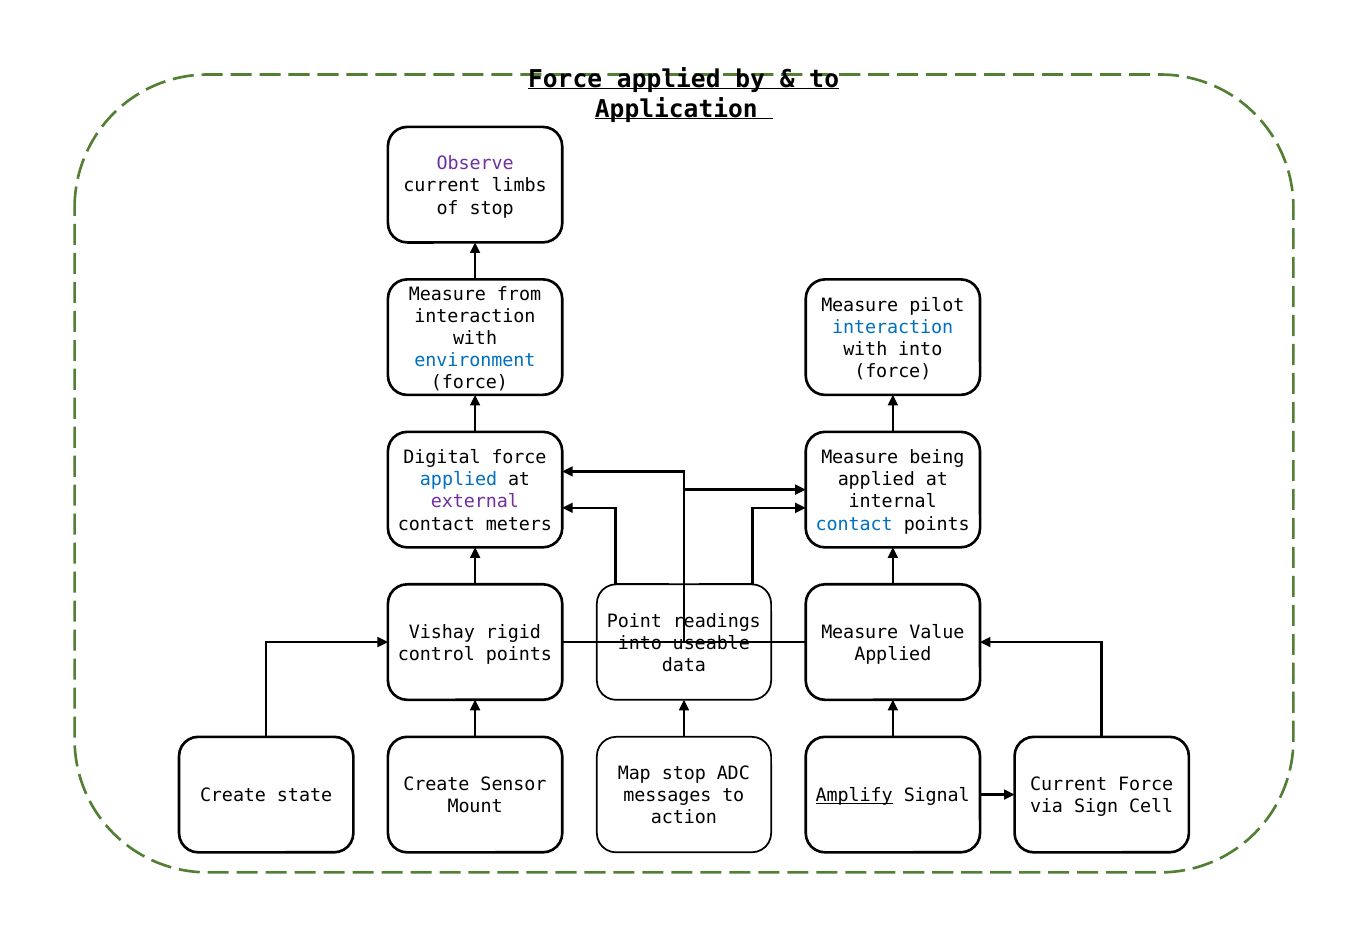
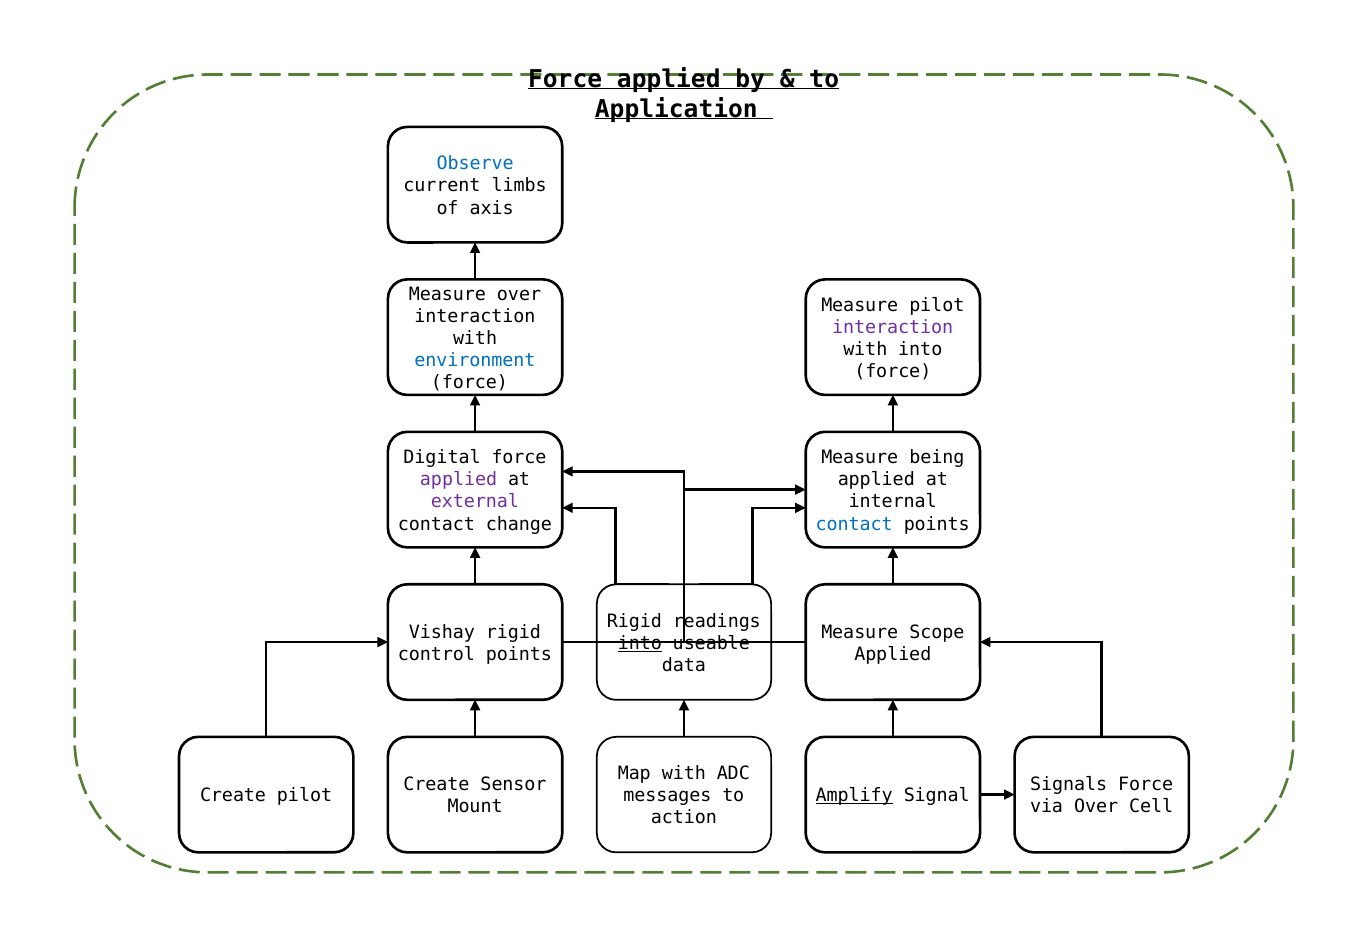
Observe colour: purple -> blue (475, 164)
of stop: stop -> axis (492, 208)
Measure from: from -> over (519, 294)
interaction colour: blue -> purple (893, 327)
applied colour: blue -> purple (459, 480)
meters: meters -> change (519, 524)
Point: Point -> Rigid (634, 621)
Value: Value -> Scope (937, 632)
into underline: none -> present (640, 643)
Map stop: stop -> with (684, 774)
Current: Current -> Signals (1069, 785)
Create state: state -> pilot (305, 796)
via Sign: Sign -> Over (1096, 807)
